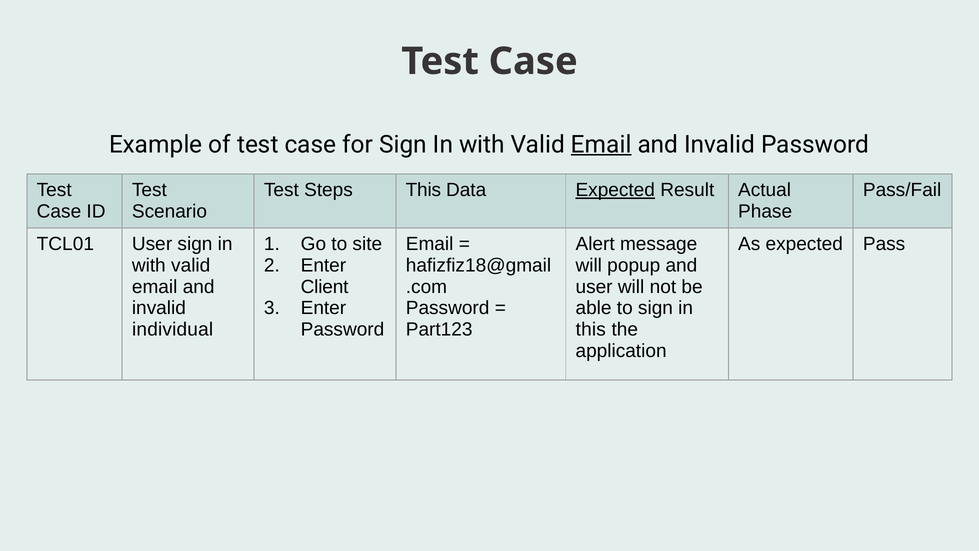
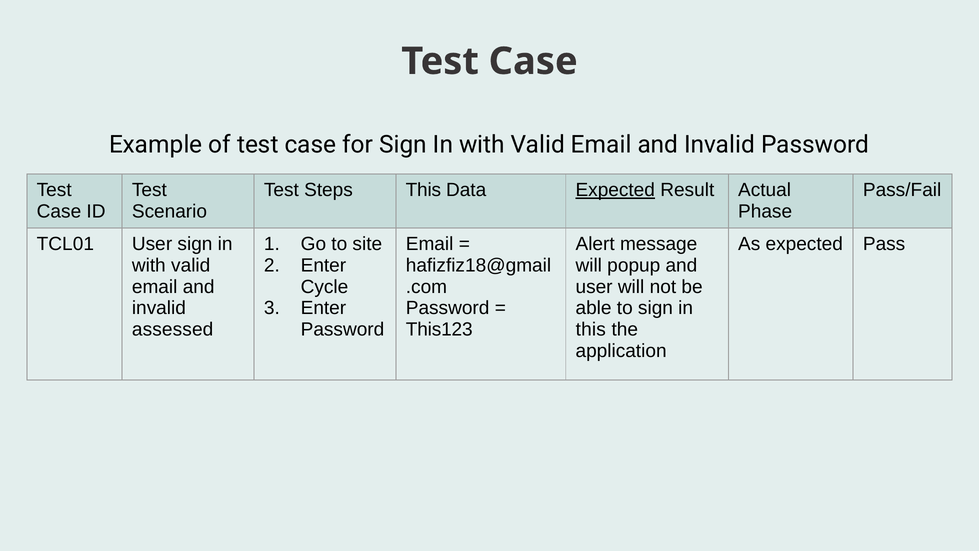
Email underline: present -> none (601, 144)
Client: Client -> Cycle (324, 287)
individual: individual -> assessed (173, 329)
Part123: Part123 -> This123 (439, 329)
